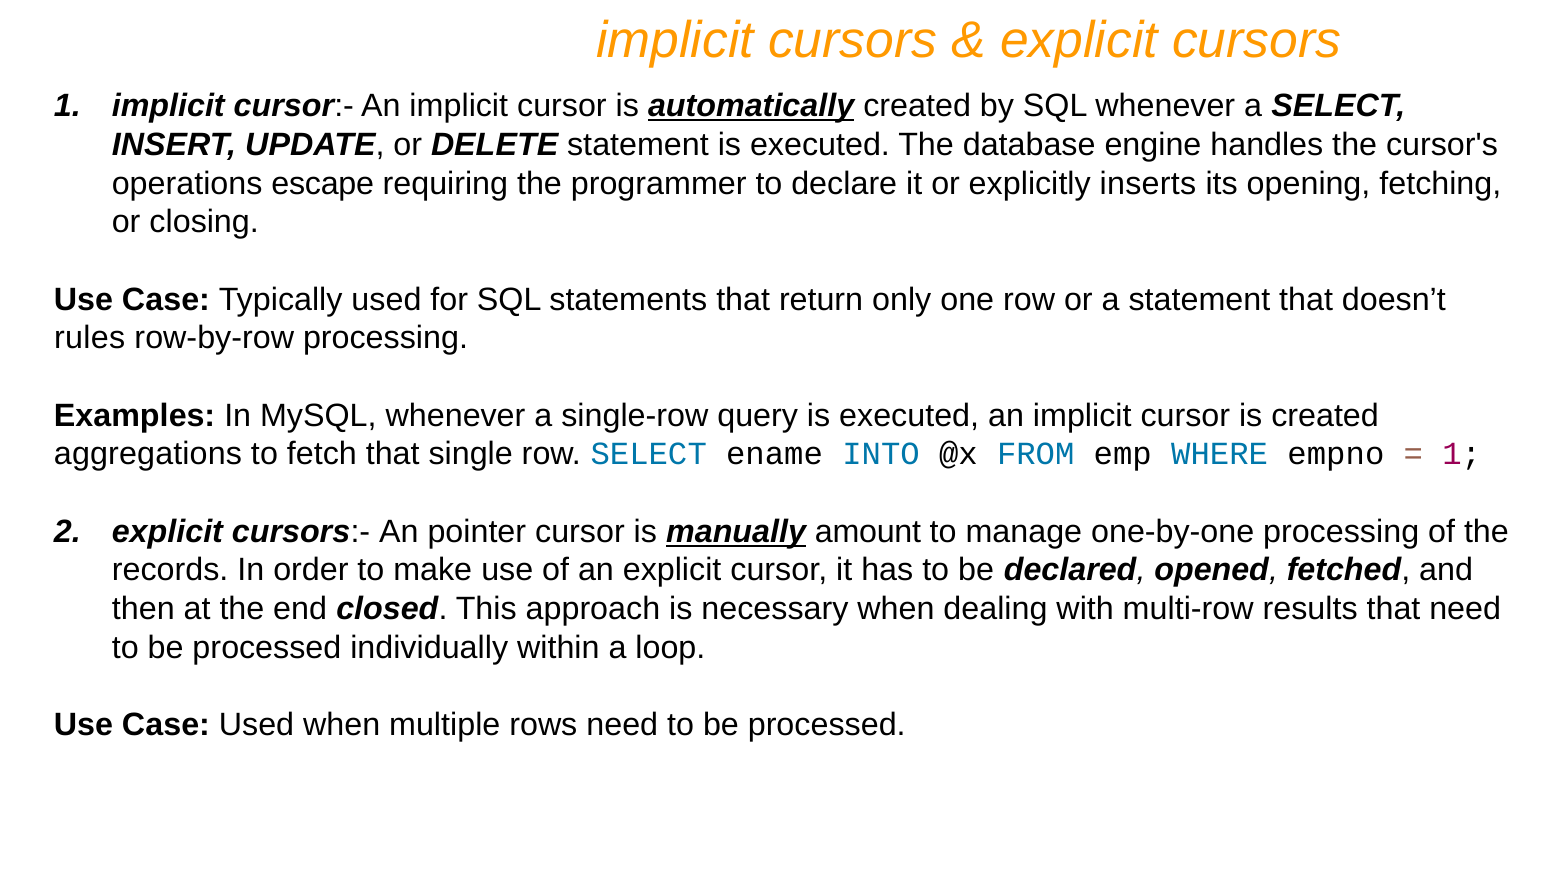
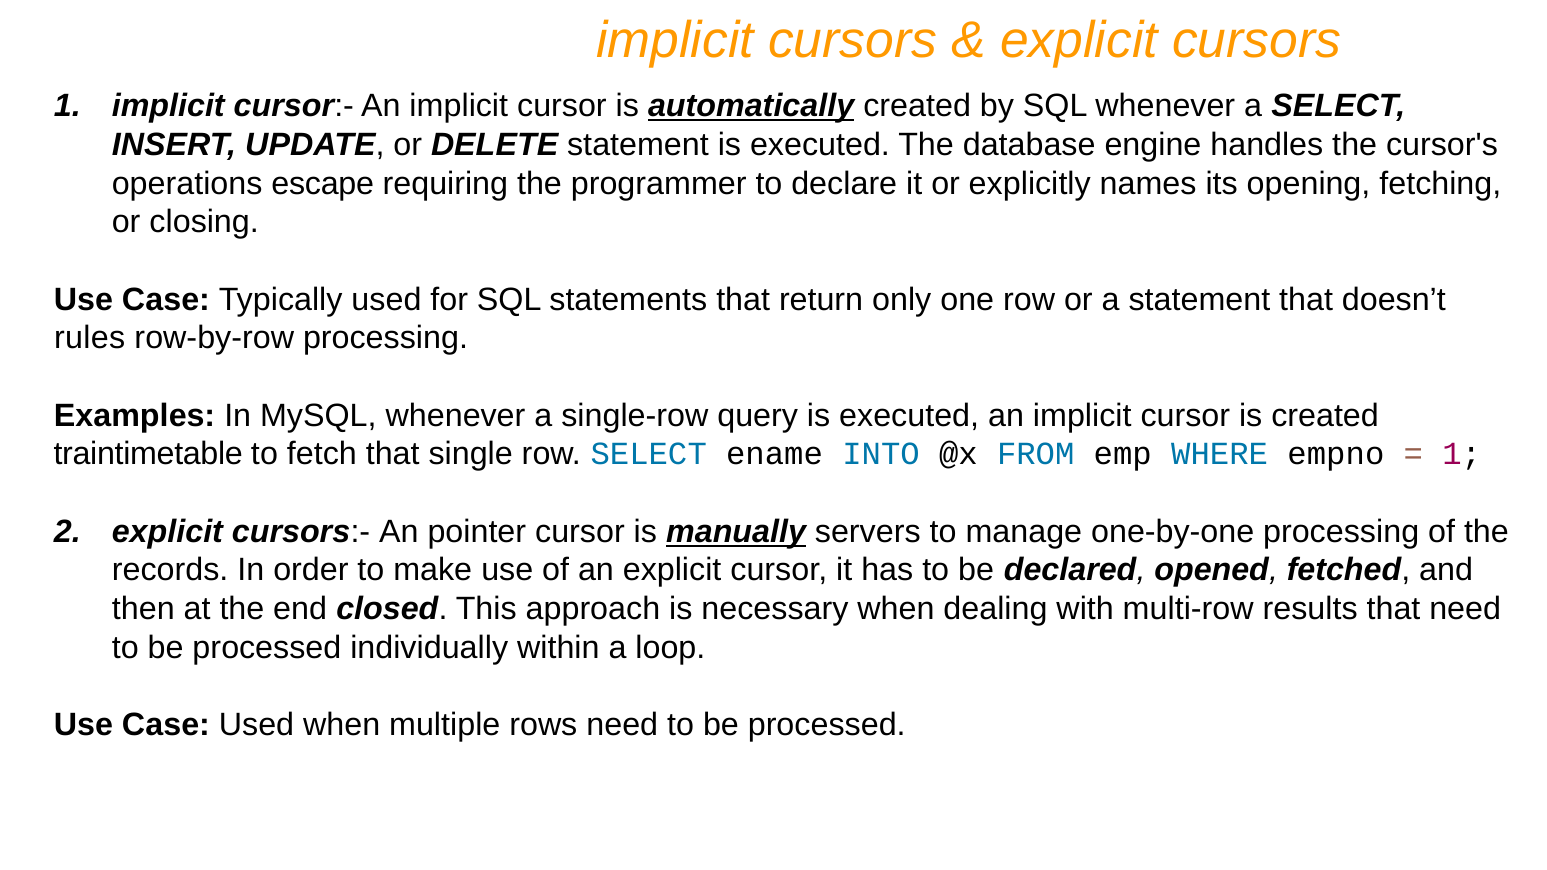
inserts: inserts -> names (1148, 183)
aggregations: aggregations -> traintimetable (148, 454)
amount: amount -> servers (868, 532)
